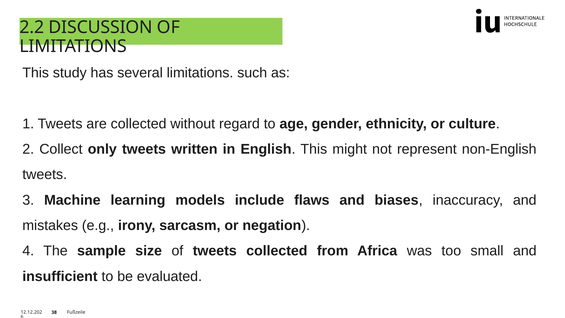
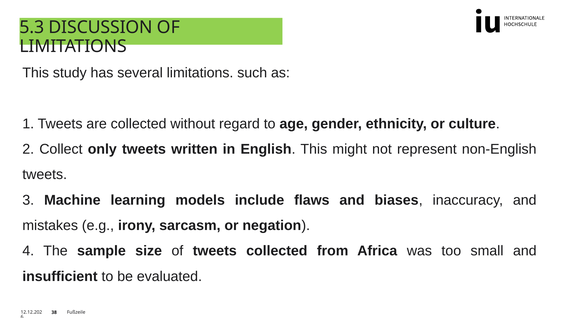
2.2: 2.2 -> 5.3 (32, 27)
